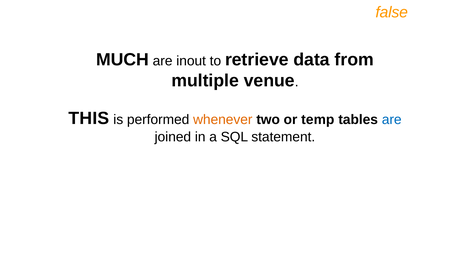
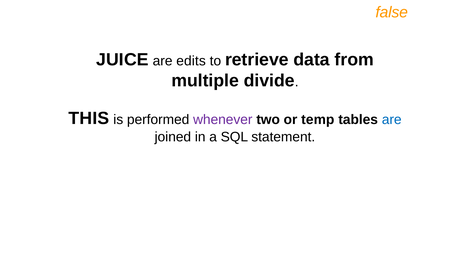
MUCH: MUCH -> JUICE (122, 59)
inout: inout -> edits (191, 61)
venue: venue -> divide (269, 81)
whenever colour: orange -> purple (223, 119)
